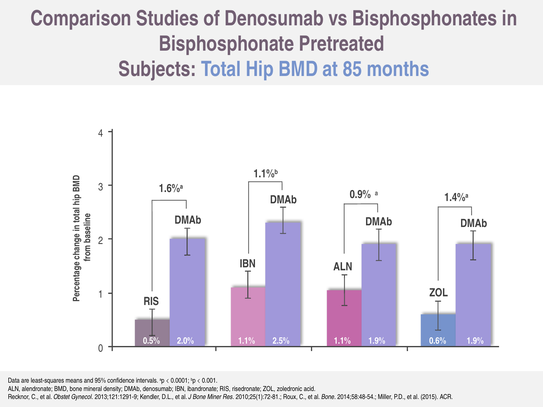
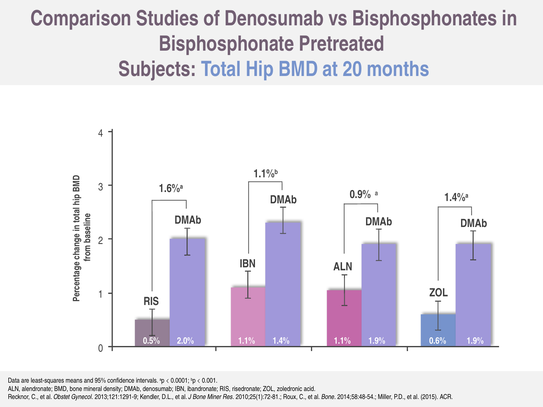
85: 85 -> 20 (352, 69)
2.5%: 2.5% -> 1.4% (281, 341)
